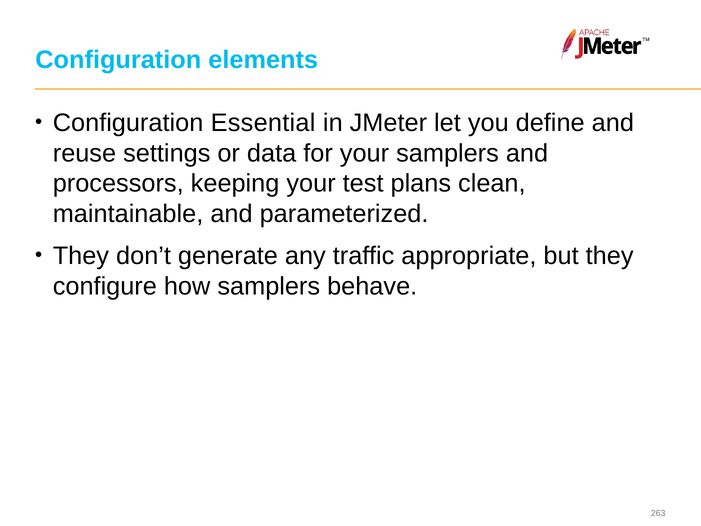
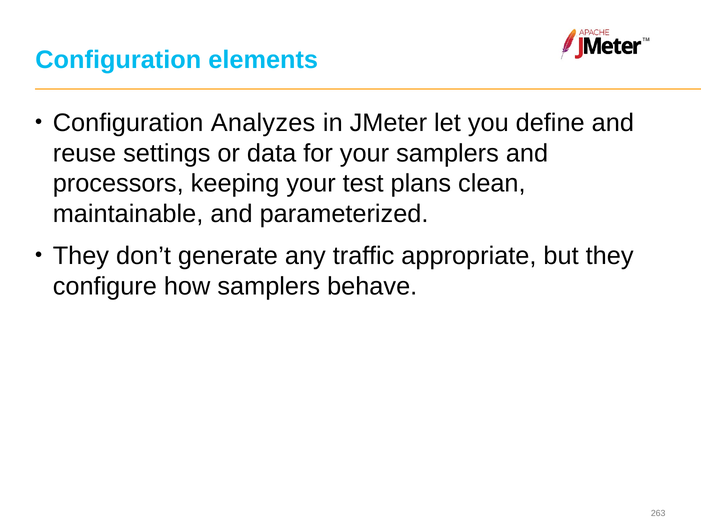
Essential: Essential -> Analyzes (263, 123)
